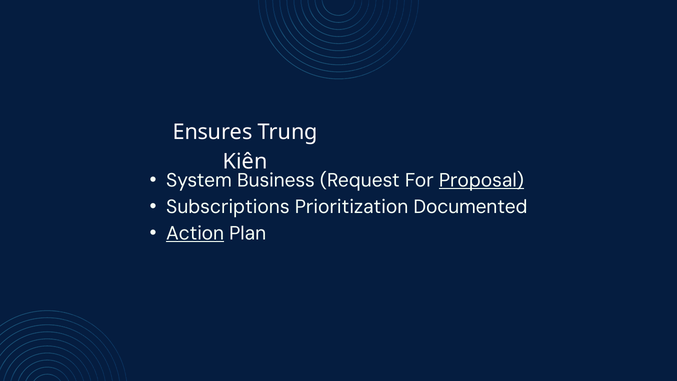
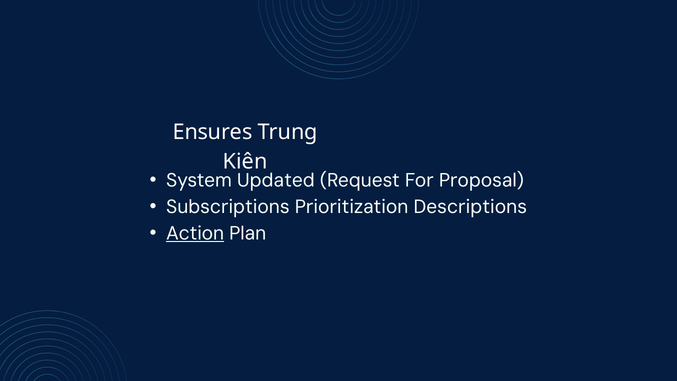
Business: Business -> Updated (276, 180)
Proposal underline: present -> none (481, 180)
Documented: Documented -> Descriptions (470, 207)
